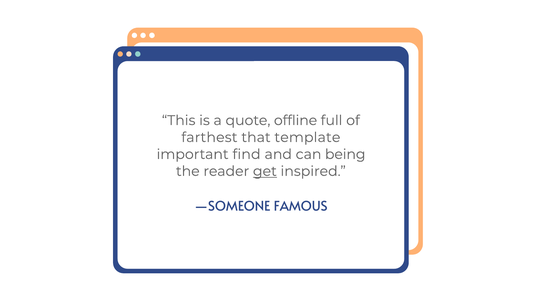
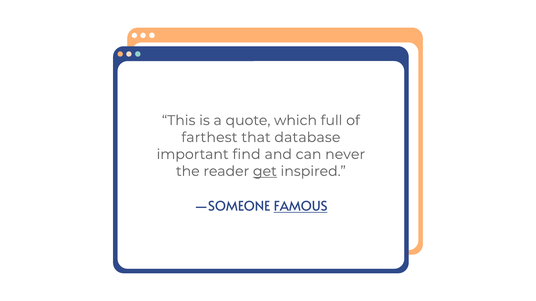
offline: offline -> which (296, 121)
template: template -> database (307, 138)
being: being -> never (345, 155)
FAMOUS underline: none -> present (301, 207)
